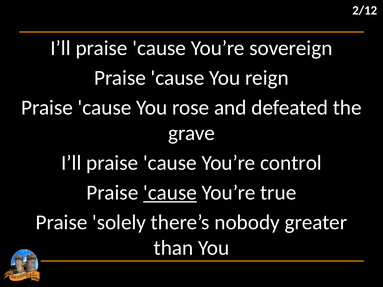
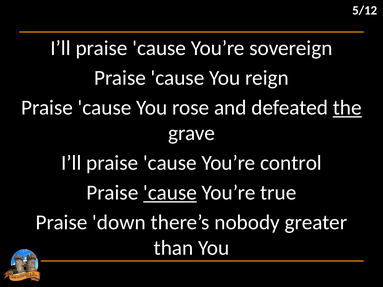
2/12: 2/12 -> 5/12 (365, 10)
the underline: none -> present (347, 108)
solely: solely -> down (119, 223)
